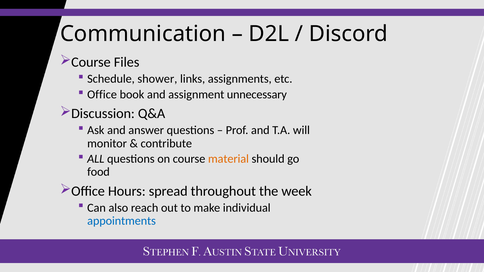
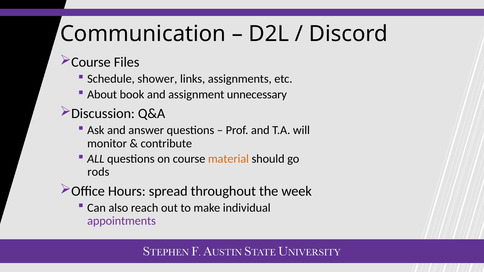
Office: Office -> About (102, 95)
food: food -> rods (98, 172)
appointments colour: blue -> purple (122, 221)
